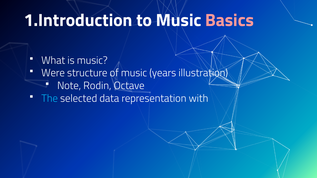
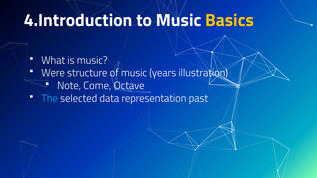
1.Introduction: 1.Introduction -> 4.Introduction (78, 20)
Basics colour: pink -> yellow (230, 20)
Rodin: Rodin -> Come (97, 86)
with: with -> past (198, 98)
